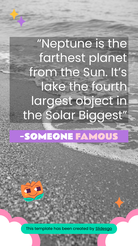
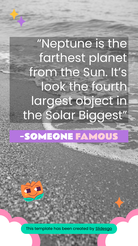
lake: lake -> look (53, 86)
